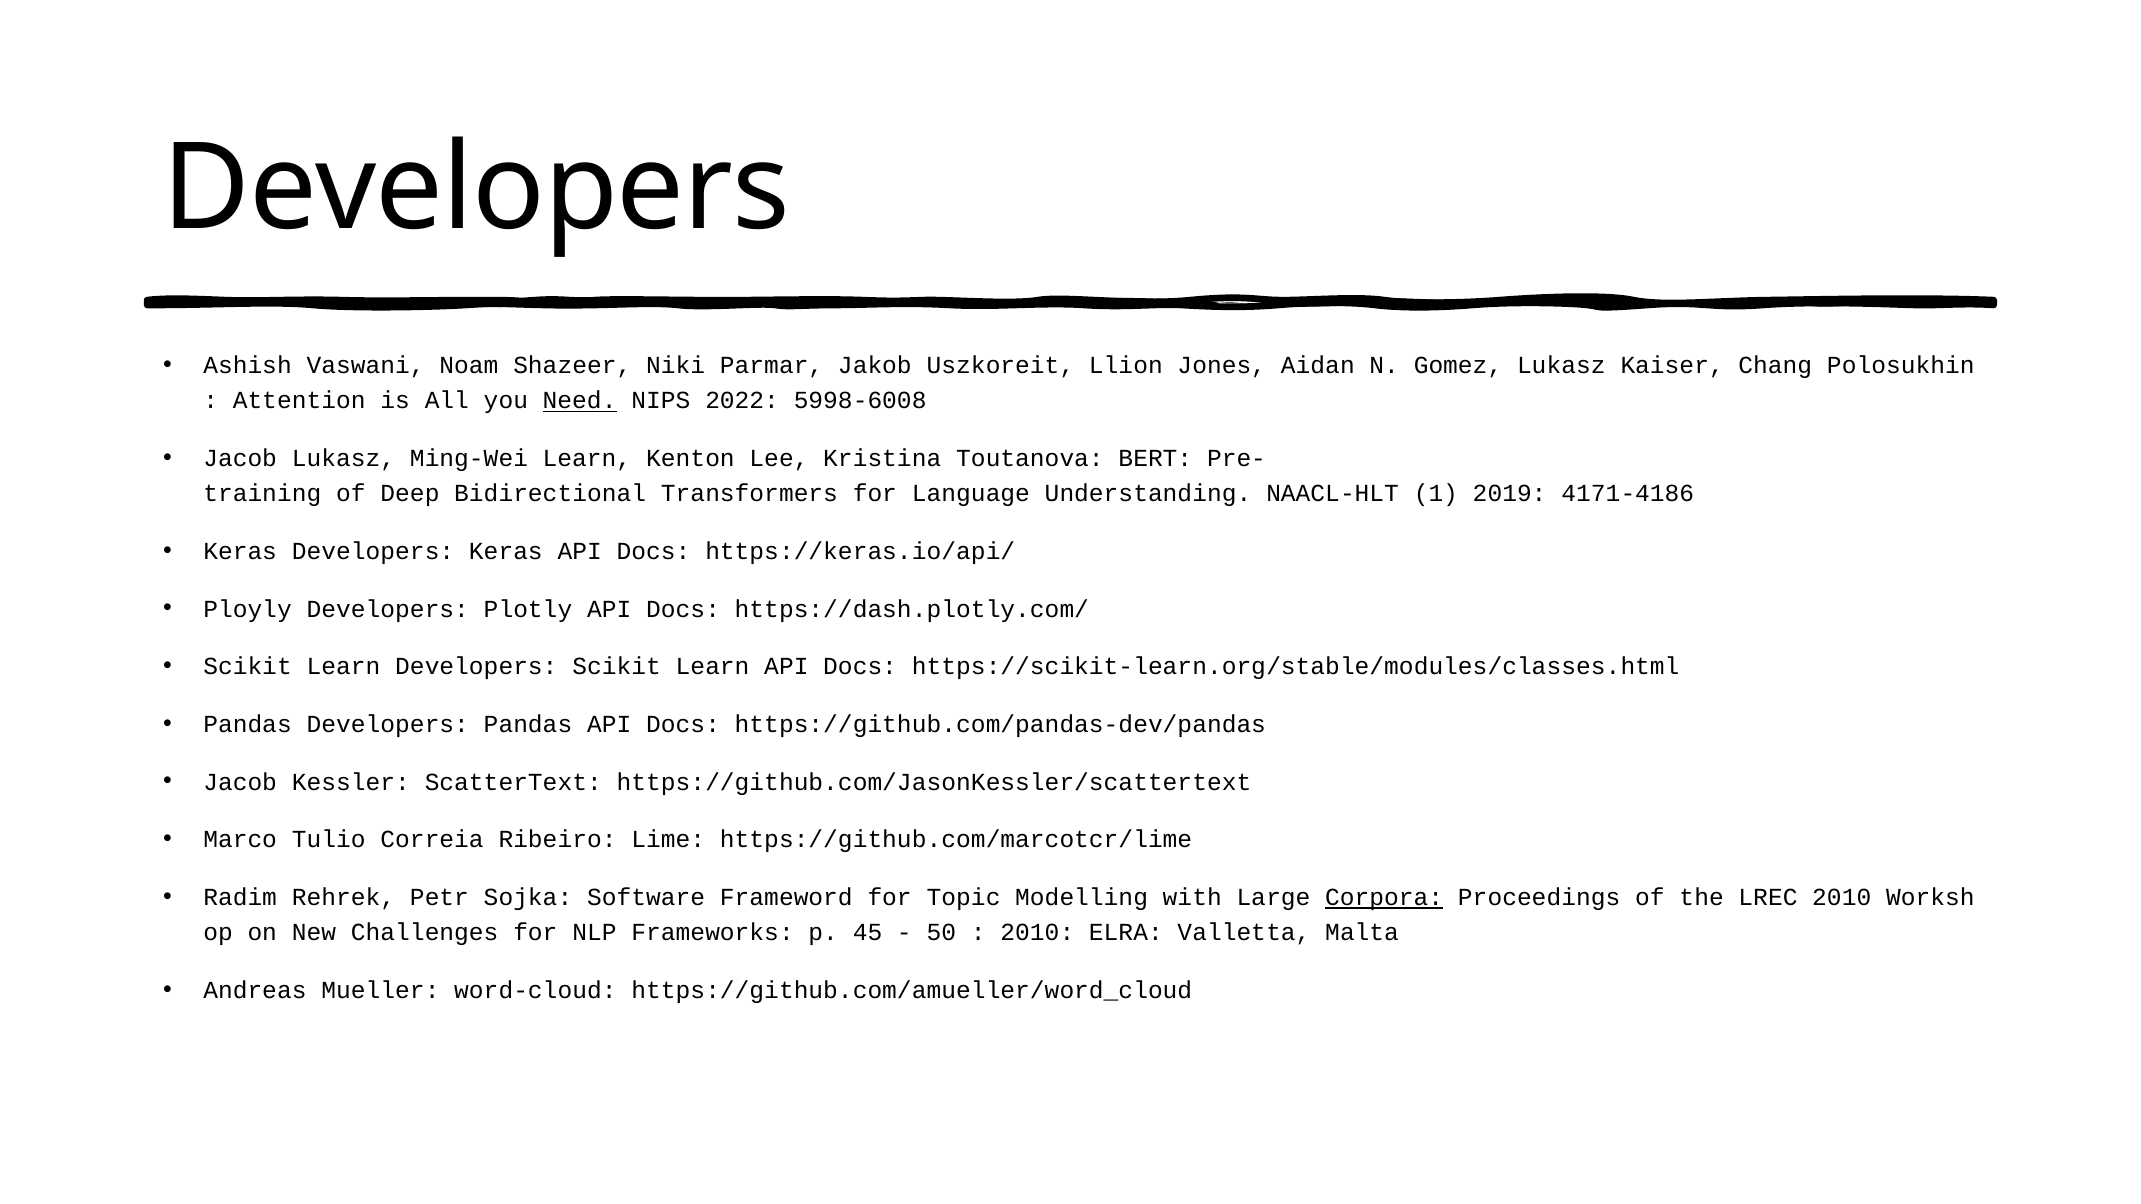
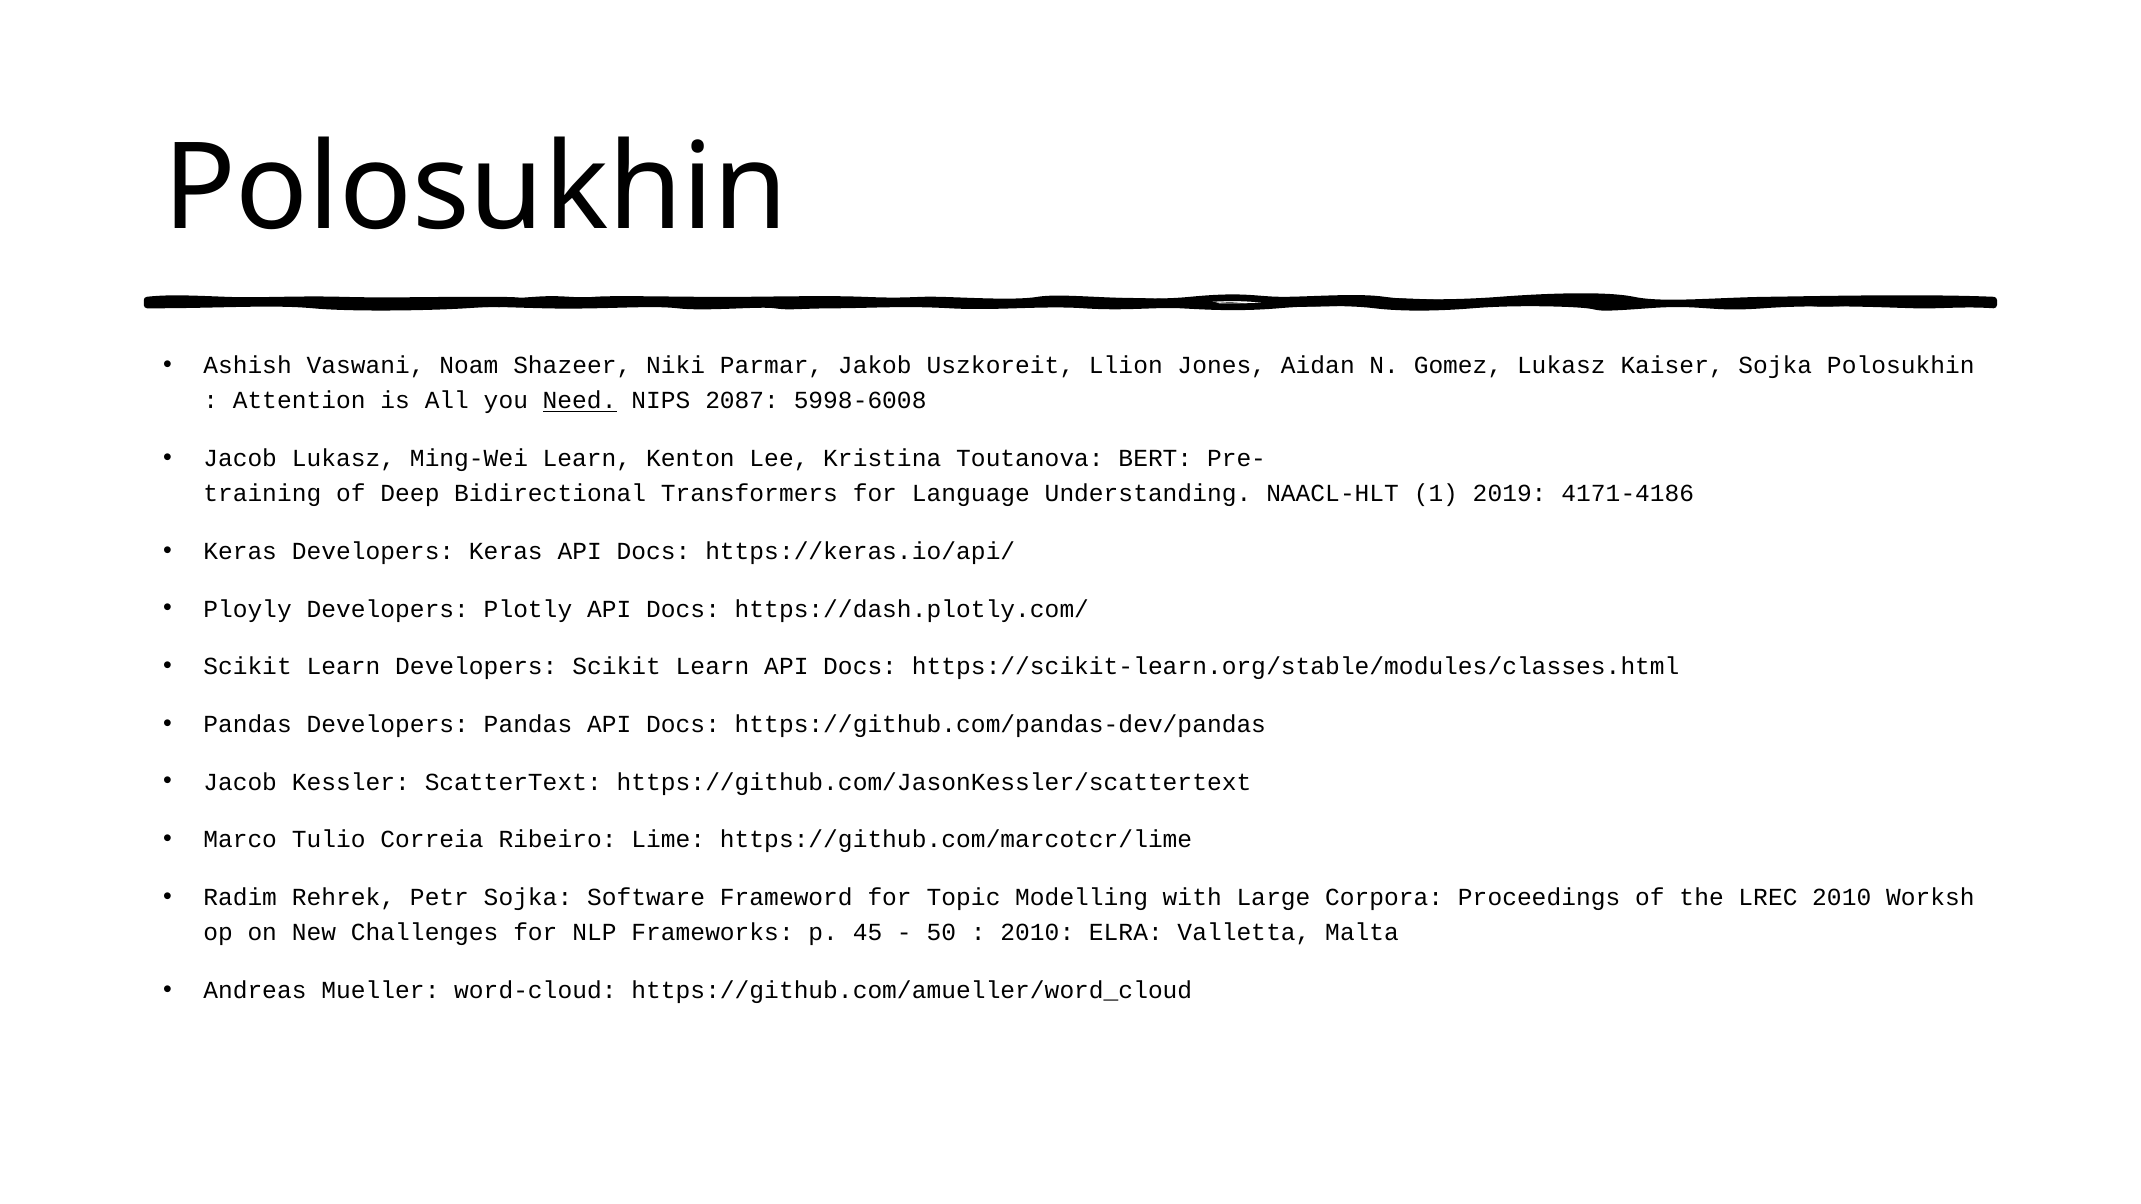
Developers: Developers -> Polosukhin (476, 189)
Kaiser Chang: Chang -> Sojka (1775, 366)
2022: 2022 -> 2087 (742, 401)
Corpora underline: present -> none (1384, 898)
